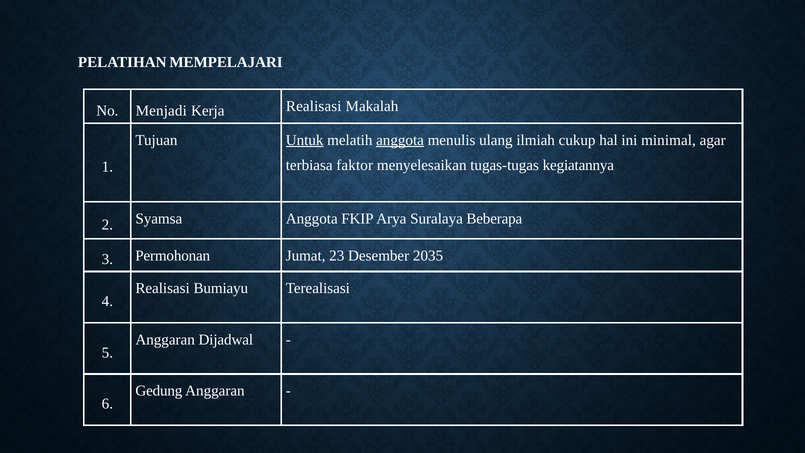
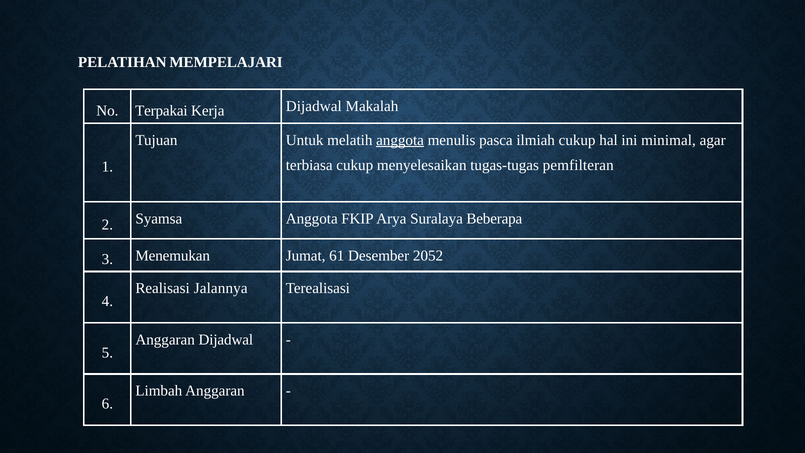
Menjadi: Menjadi -> Terpakai (161, 111)
Kerja Realisasi: Realisasi -> Dijadwal (314, 106)
Untuk underline: present -> none (305, 140)
ulang: ulang -> pasca (496, 140)
terbiasa faktor: faktor -> cukup (355, 165)
kegiatannya: kegiatannya -> pemfilteran (578, 165)
Permohonan: Permohonan -> Menemukan (173, 256)
23: 23 -> 61 (337, 256)
2035: 2035 -> 2052 (428, 256)
Bumiayu: Bumiayu -> Jalannya (221, 288)
Gedung: Gedung -> Limbah (159, 391)
